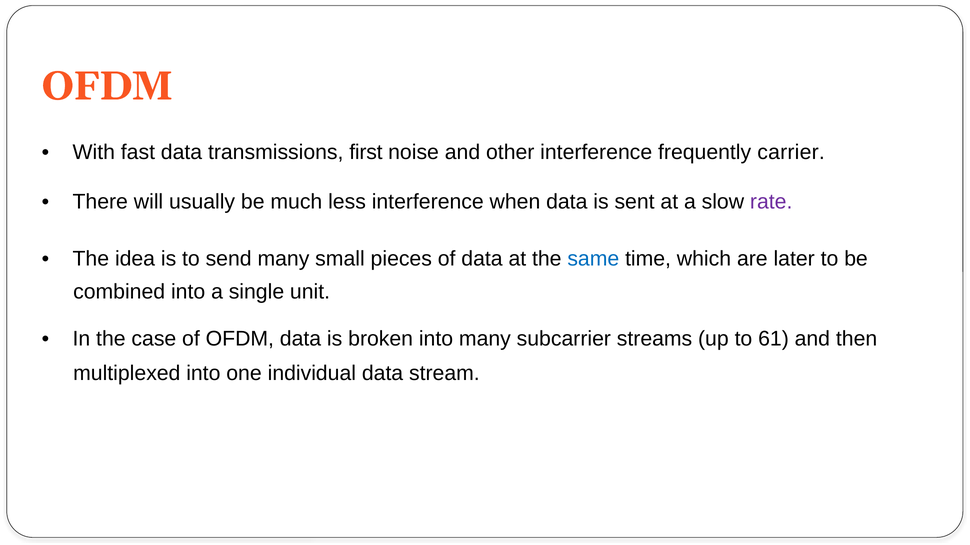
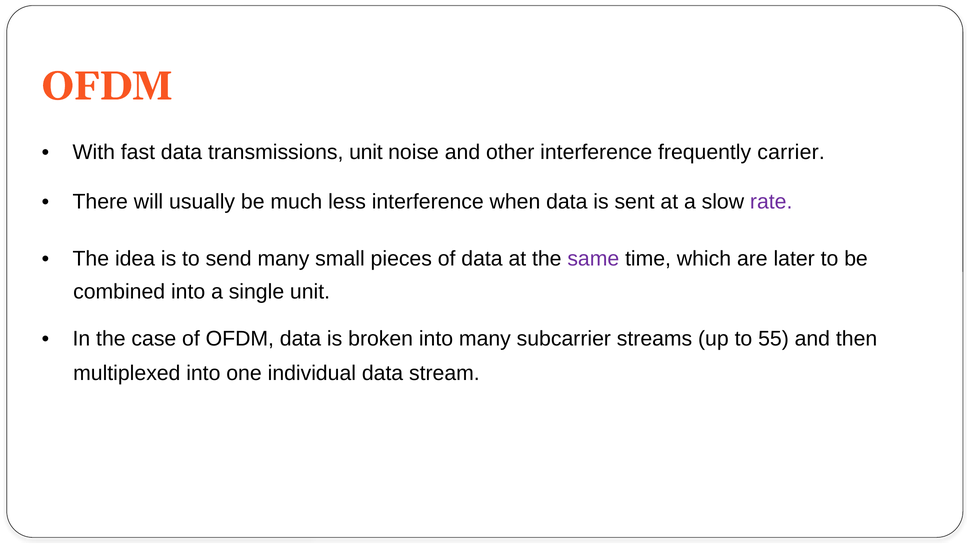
transmissions first: first -> unit (366, 153)
same colour: blue -> purple (593, 259)
61: 61 -> 55 (774, 339)
